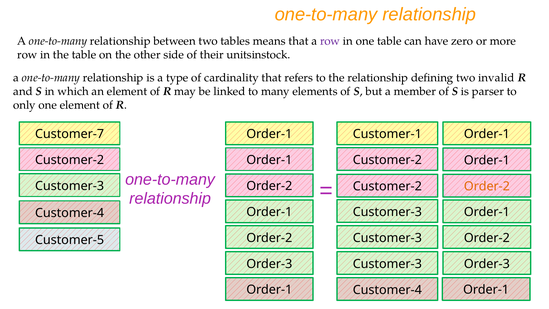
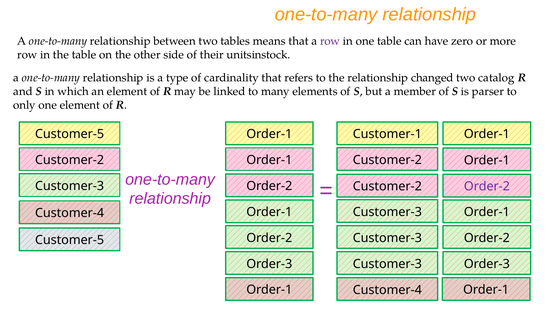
defining: defining -> changed (432, 78)
invalid: invalid -> catalog (496, 78)
Customer-7: Customer-7 -> Customer-5 (70, 134)
Order-2 colour: orange -> purple (487, 186)
